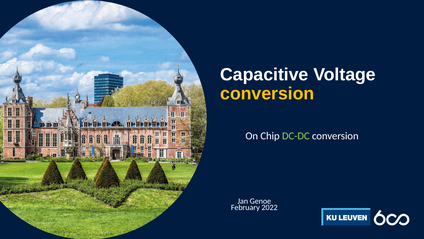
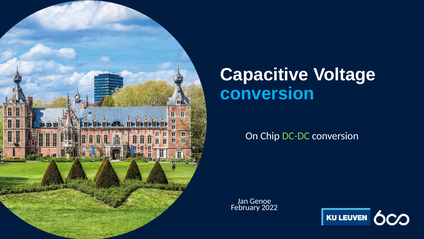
conversion colour: yellow -> light blue (267, 94)
